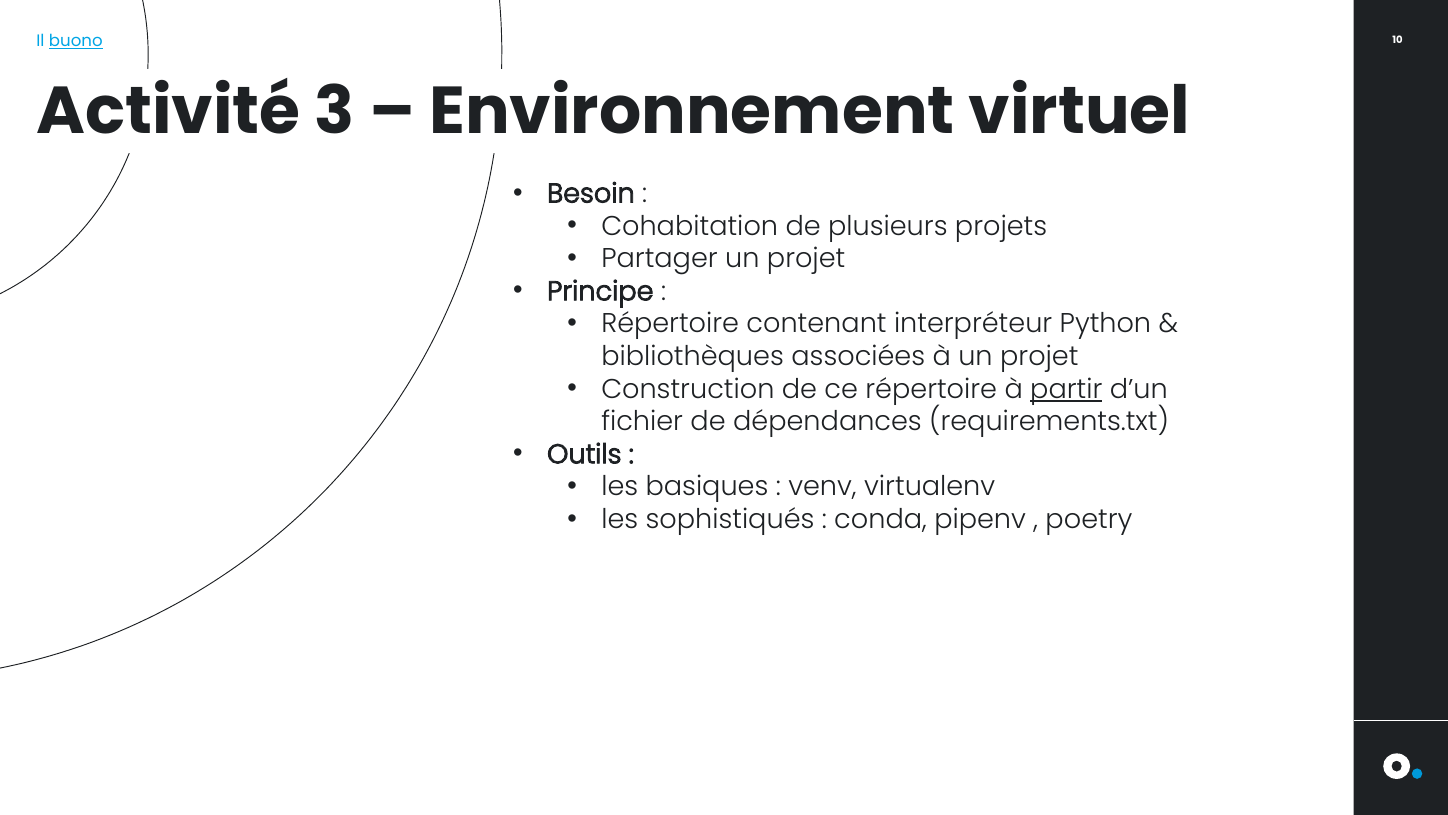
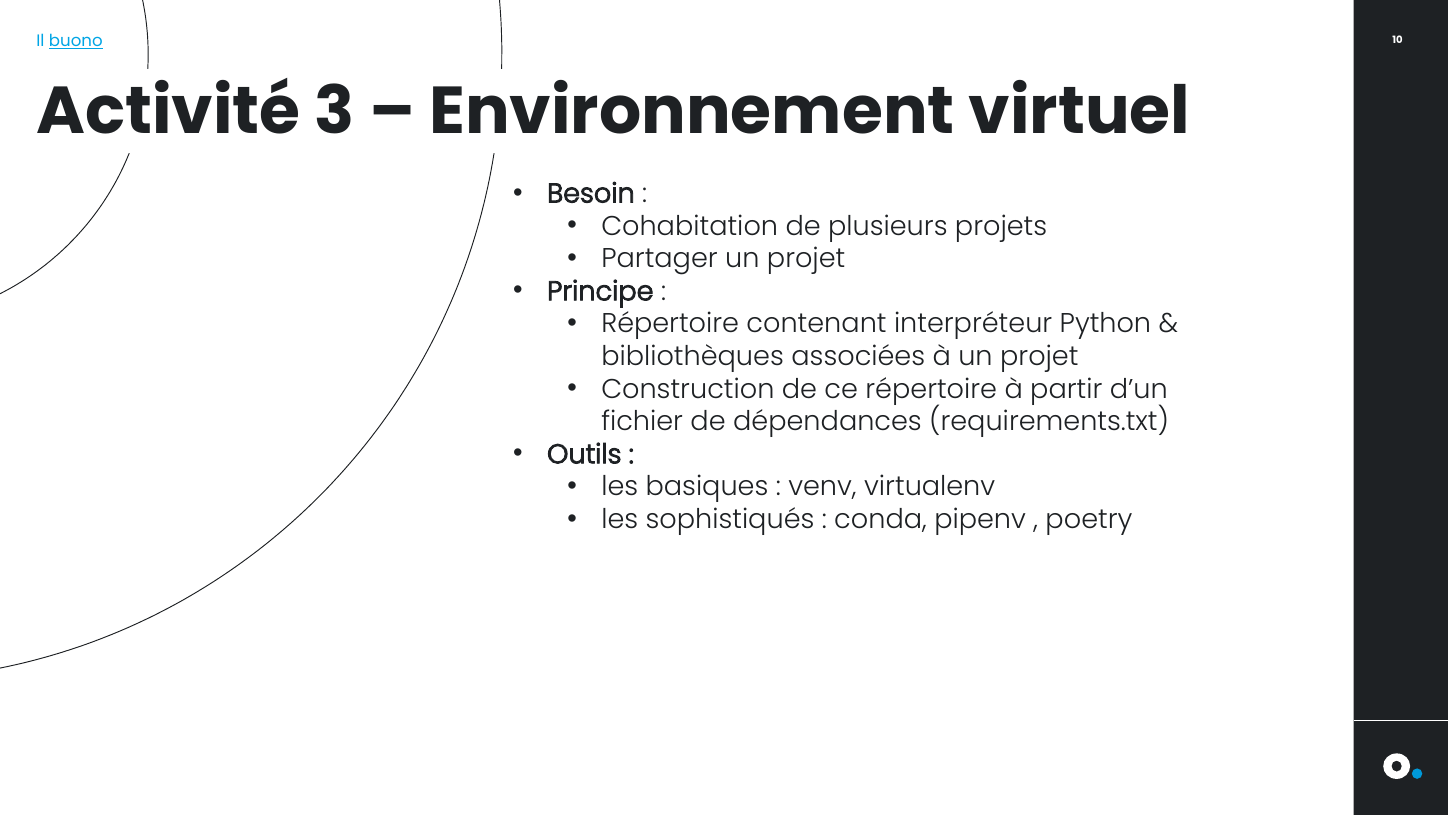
partir underline: present -> none (1066, 389)
